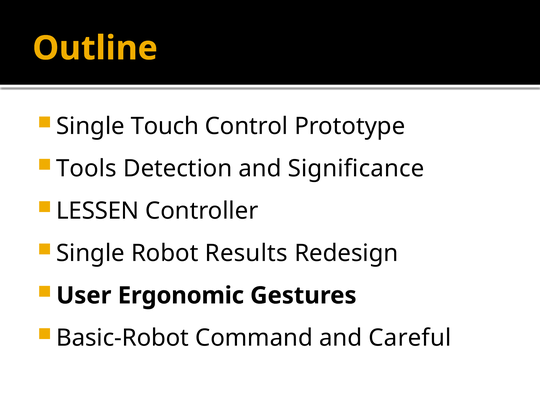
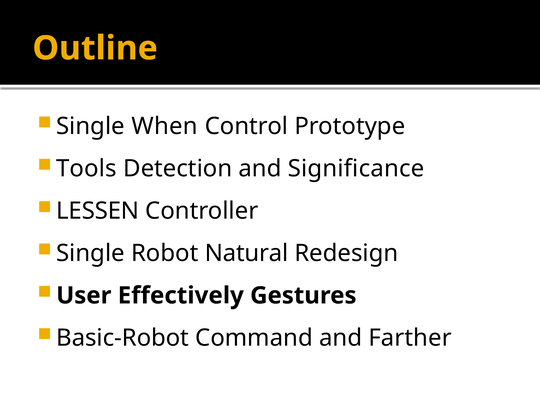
Touch: Touch -> When (165, 126)
Results: Results -> Natural (246, 253)
Ergonomic: Ergonomic -> Effectively (181, 296)
Careful: Careful -> Farther (410, 338)
